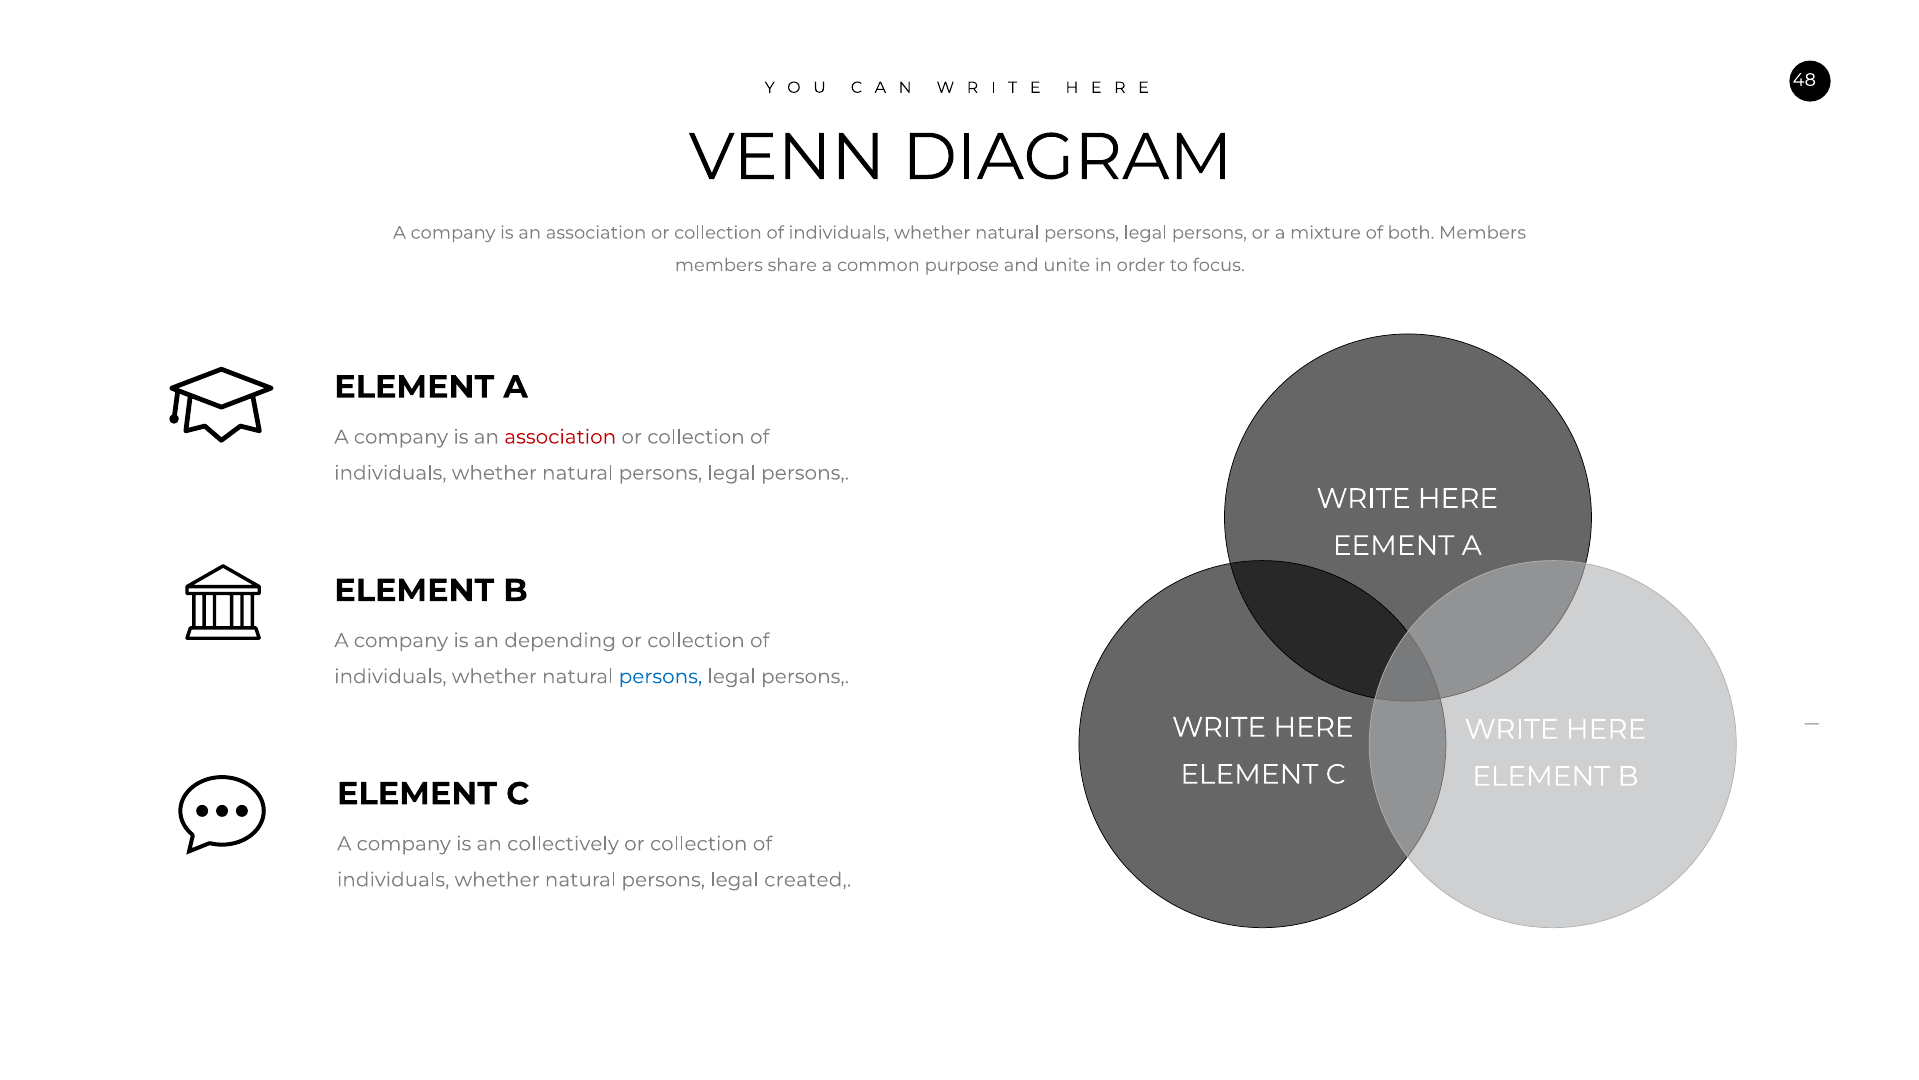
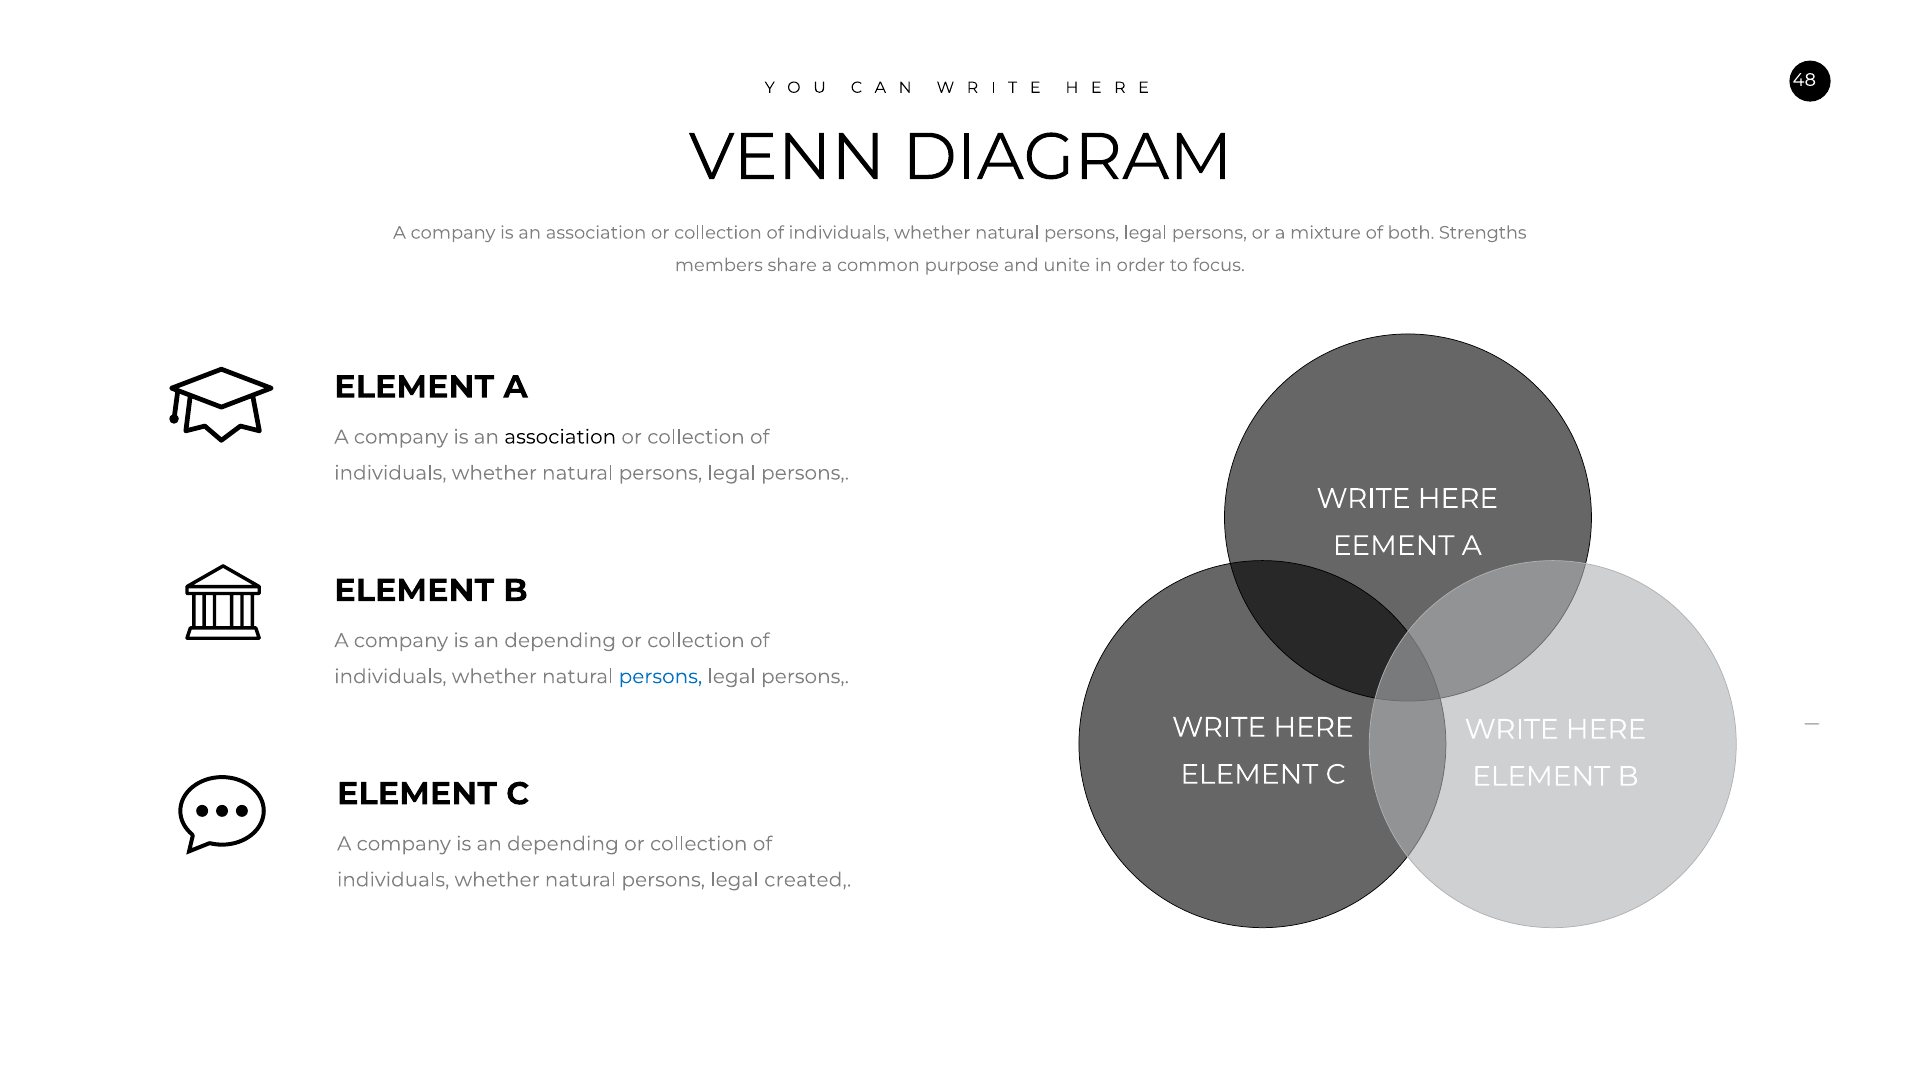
both Members: Members -> Strengths (1483, 233)
association colour: red -> black (560, 437)
collectively: collectively -> depending (563, 844)
